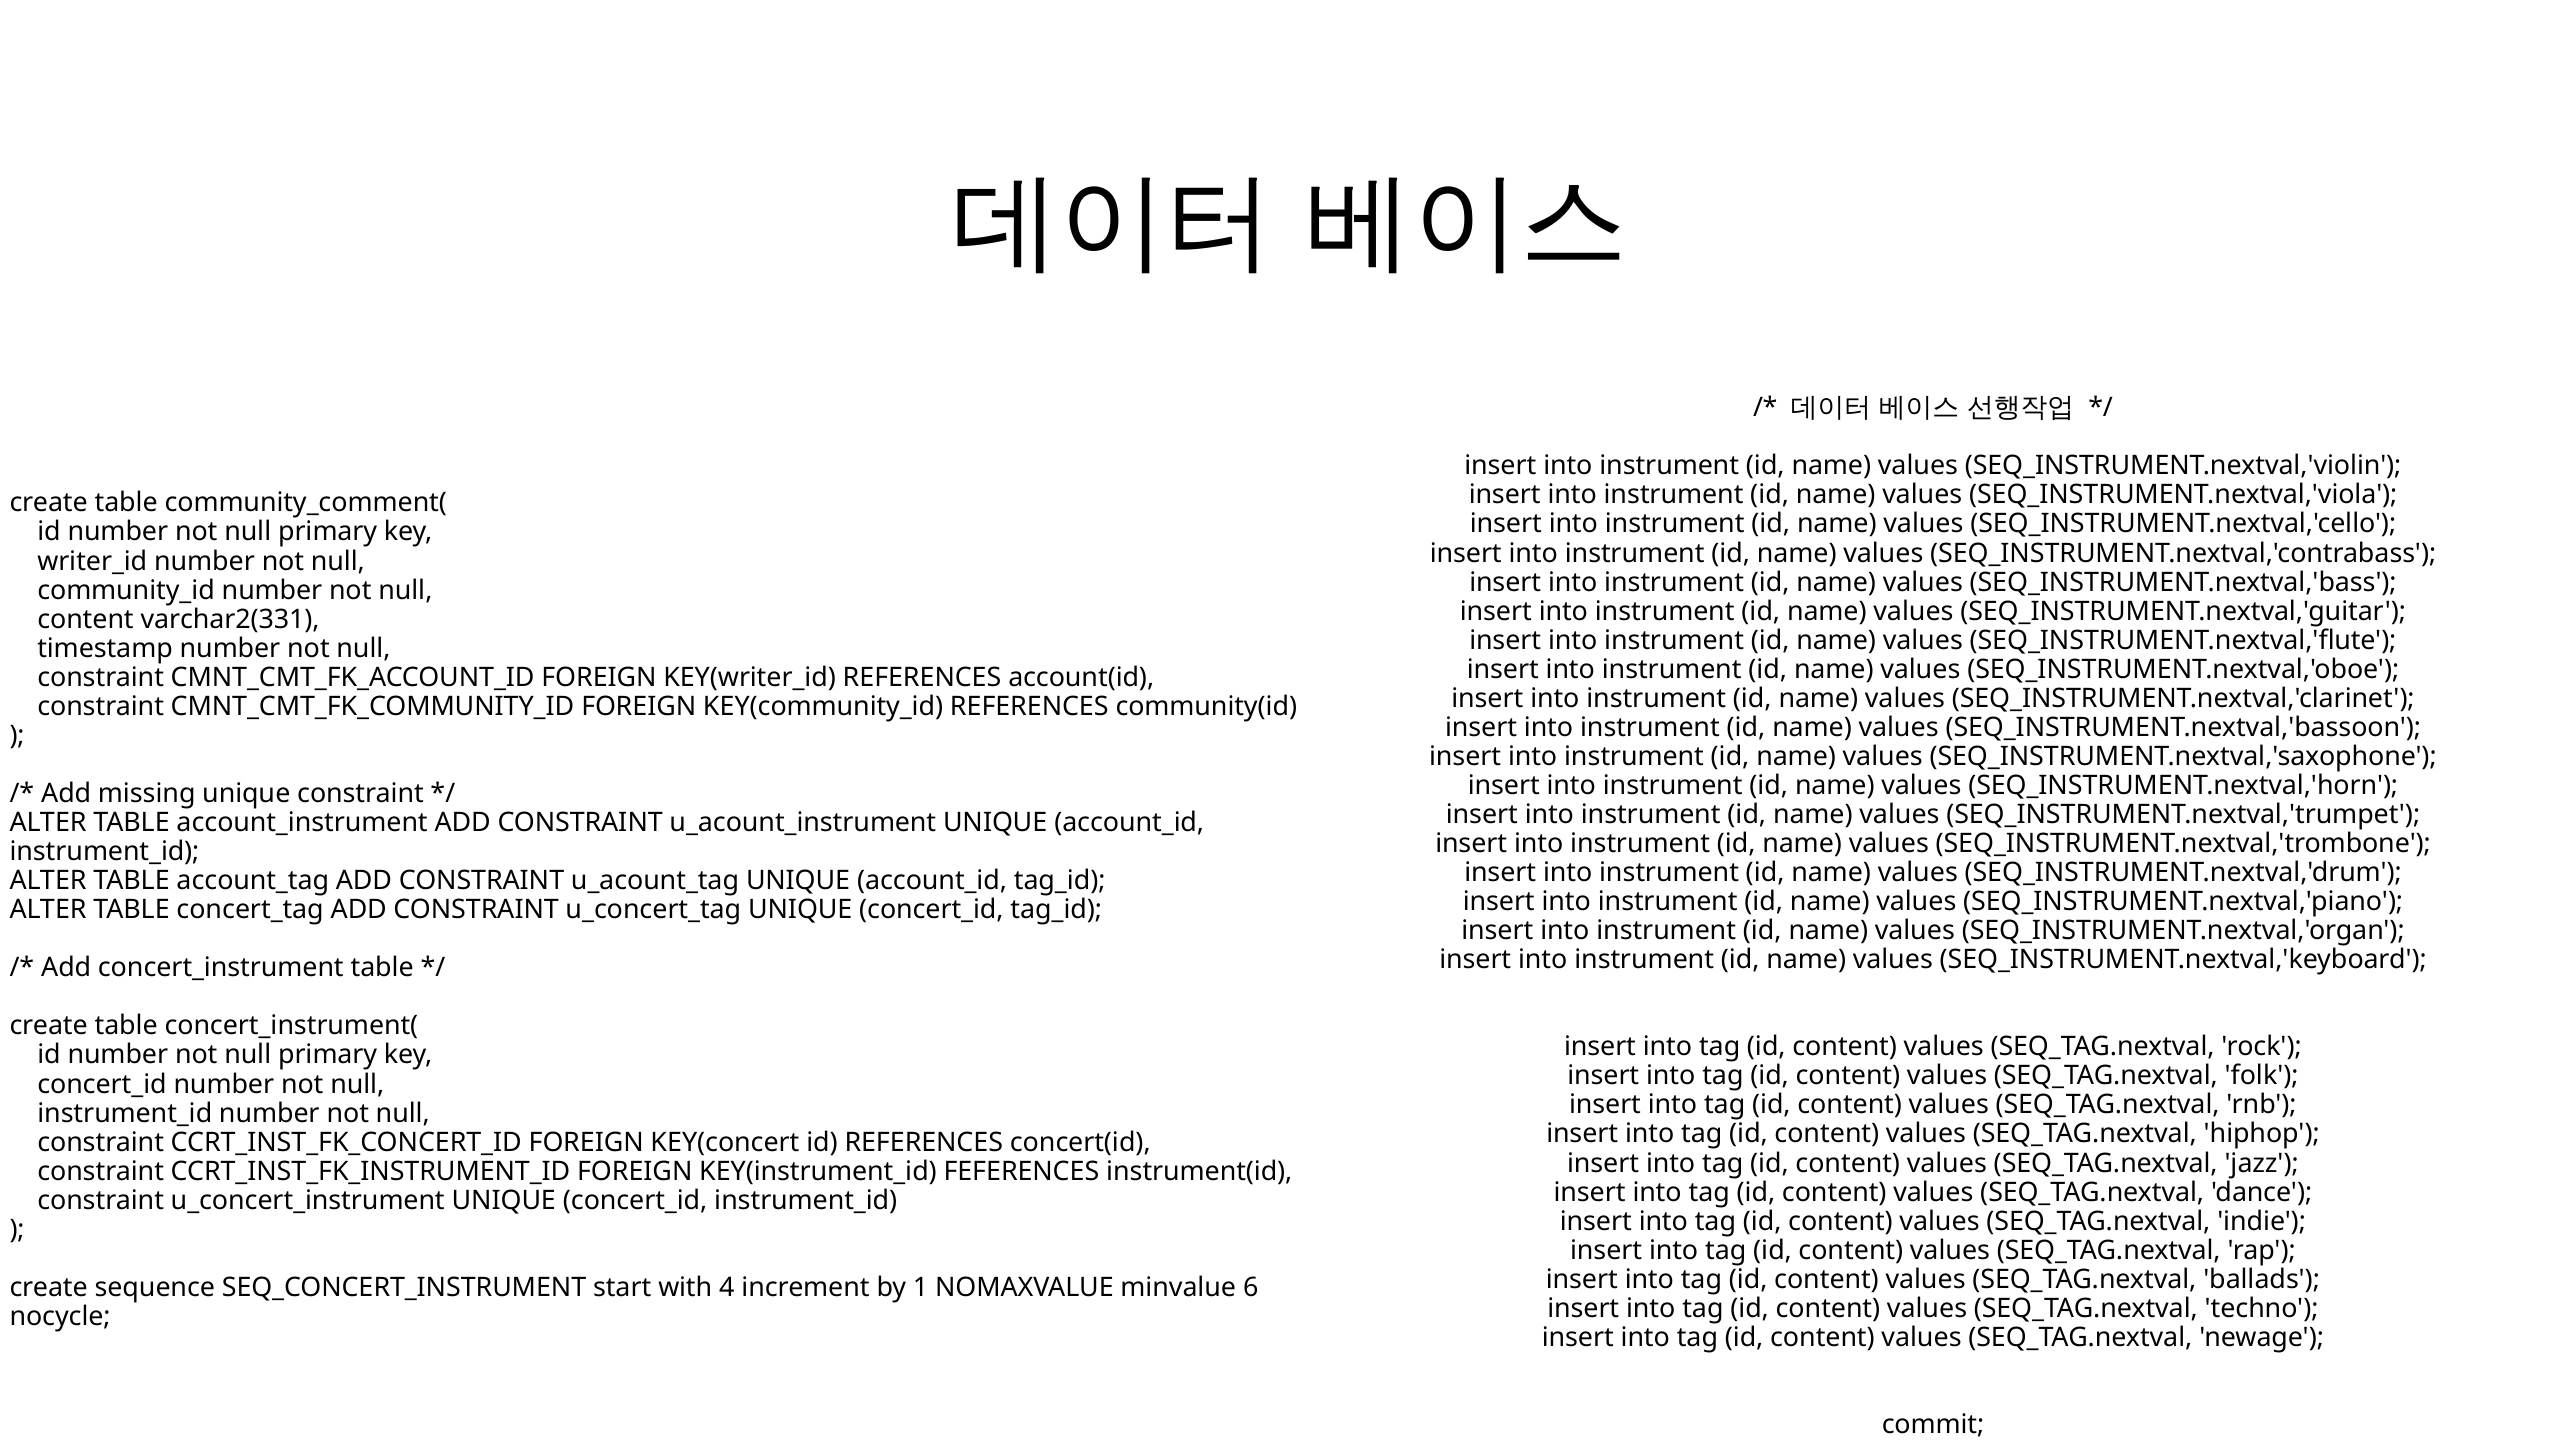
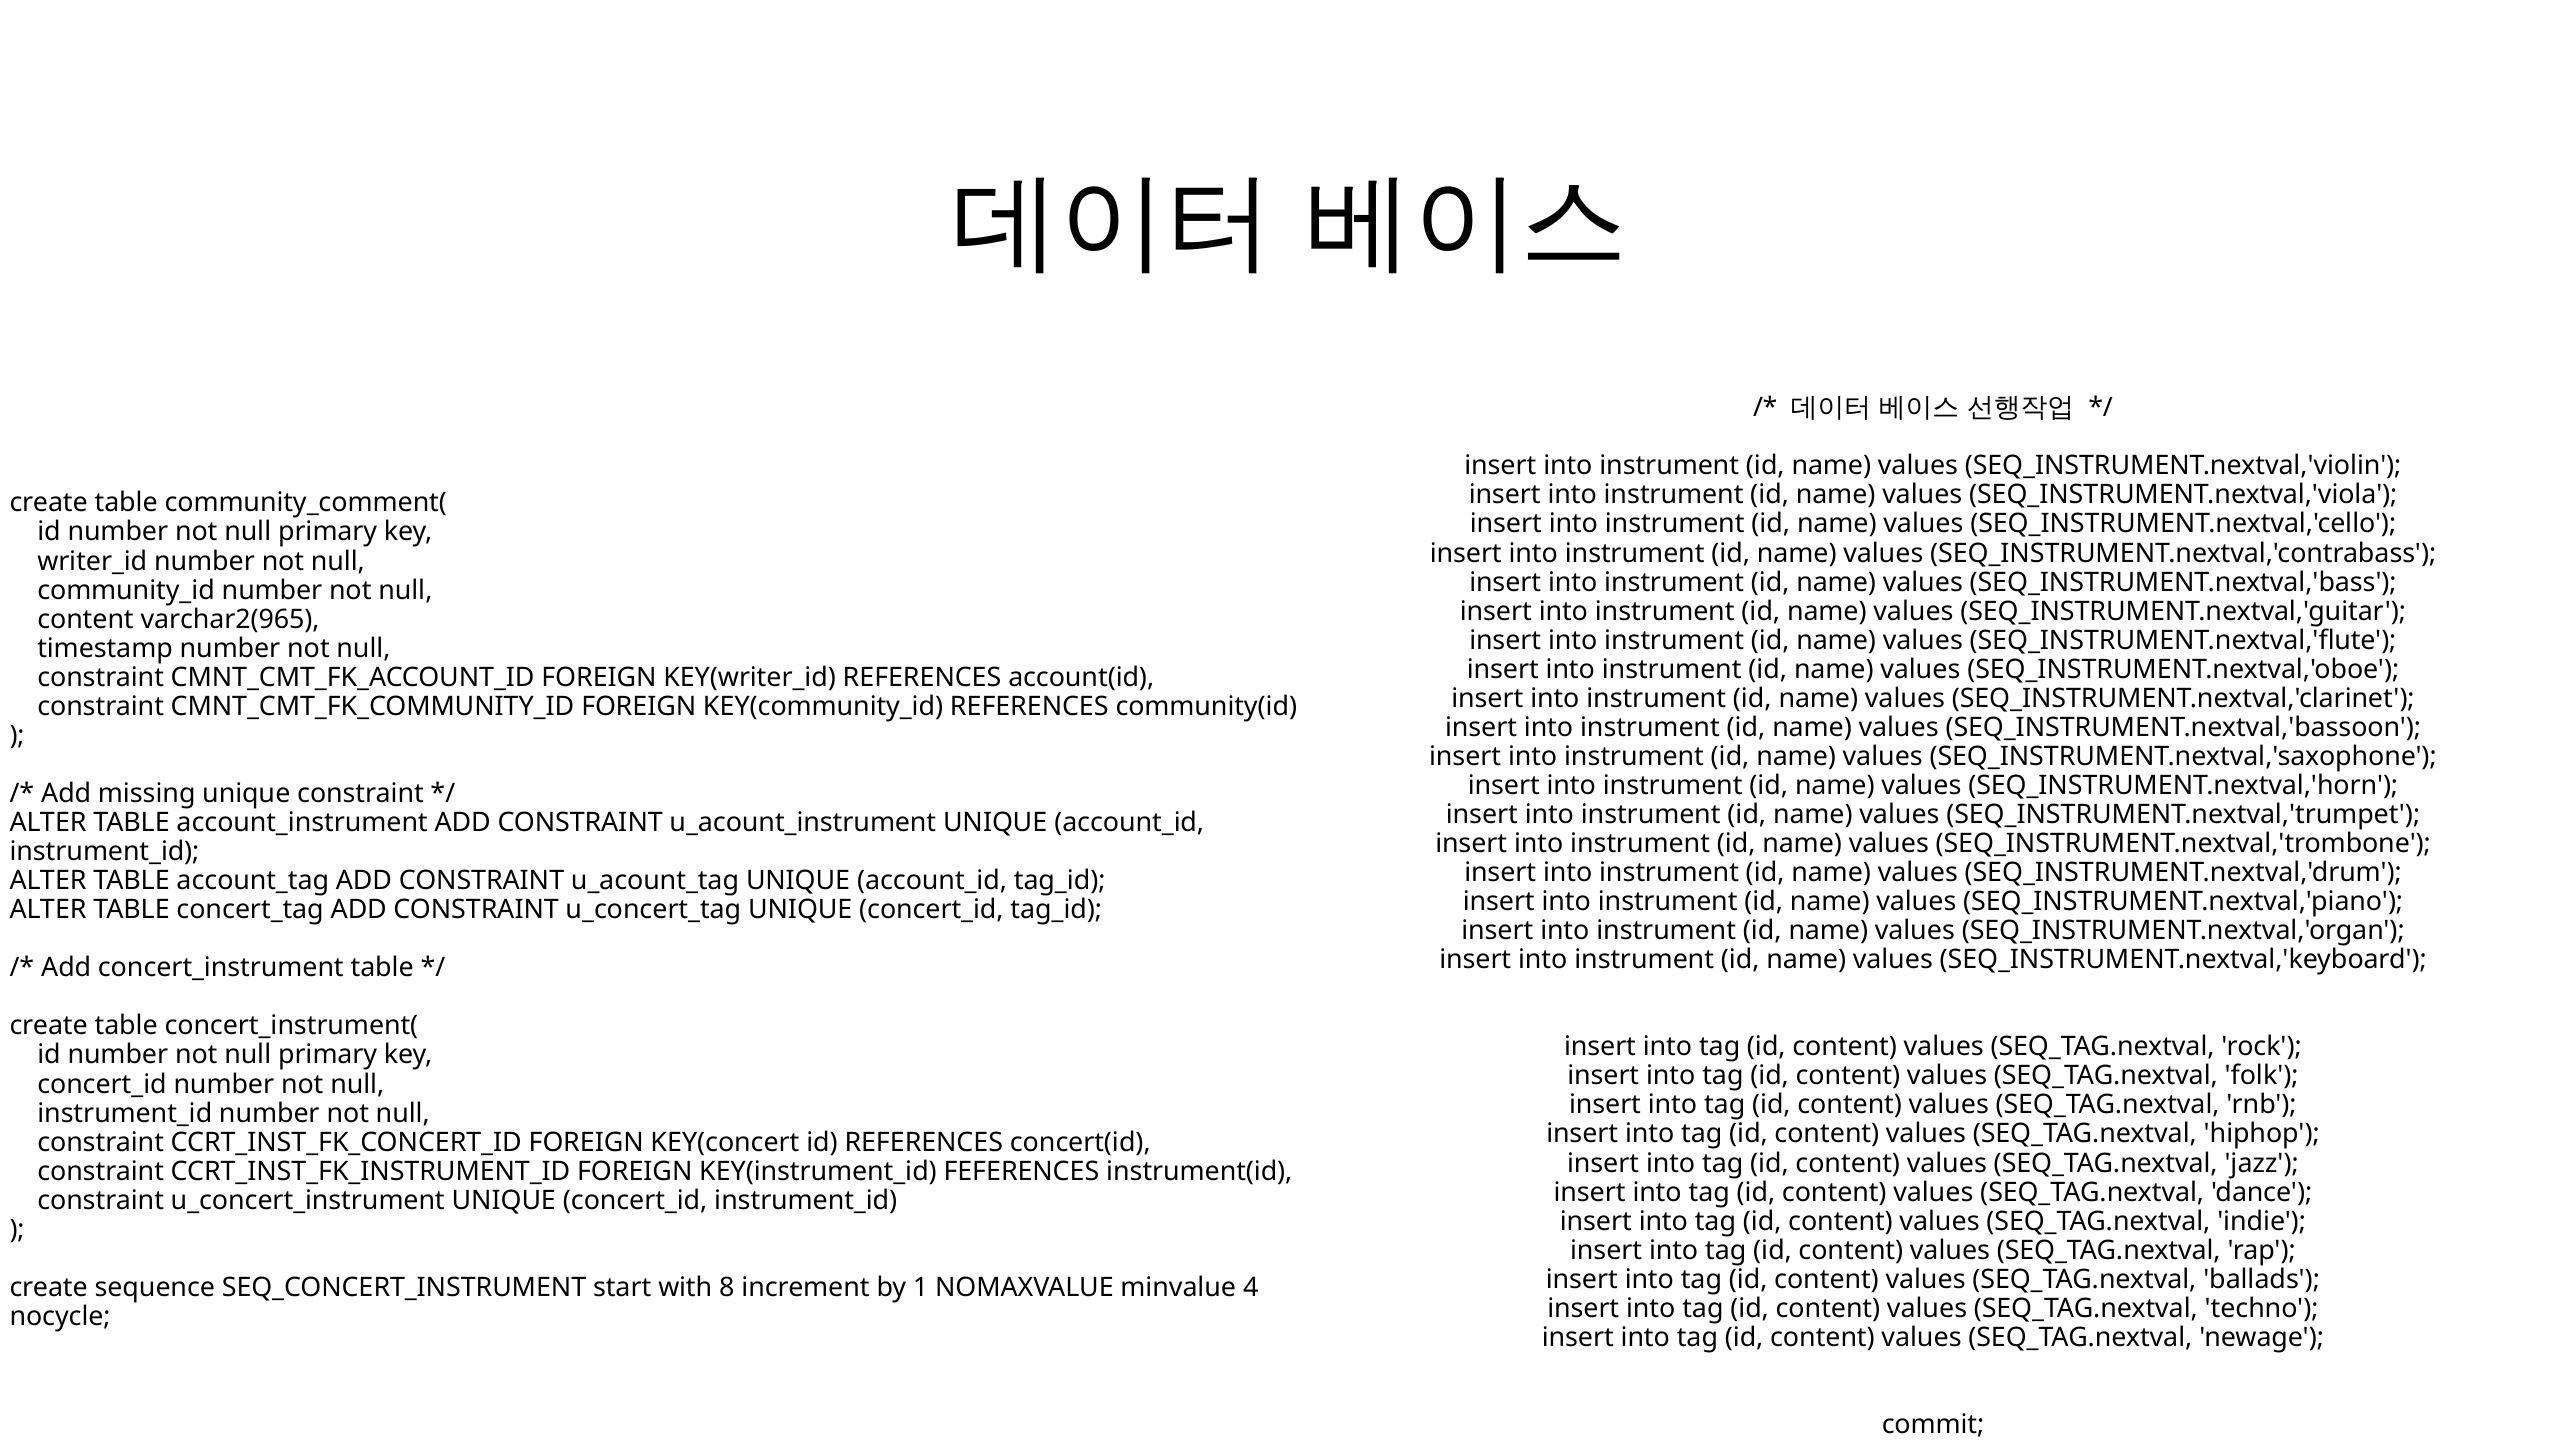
varchar2(331: varchar2(331 -> varchar2(965 (230, 619)
4: 4 -> 8 (727, 1288)
6: 6 -> 4 (1251, 1288)
